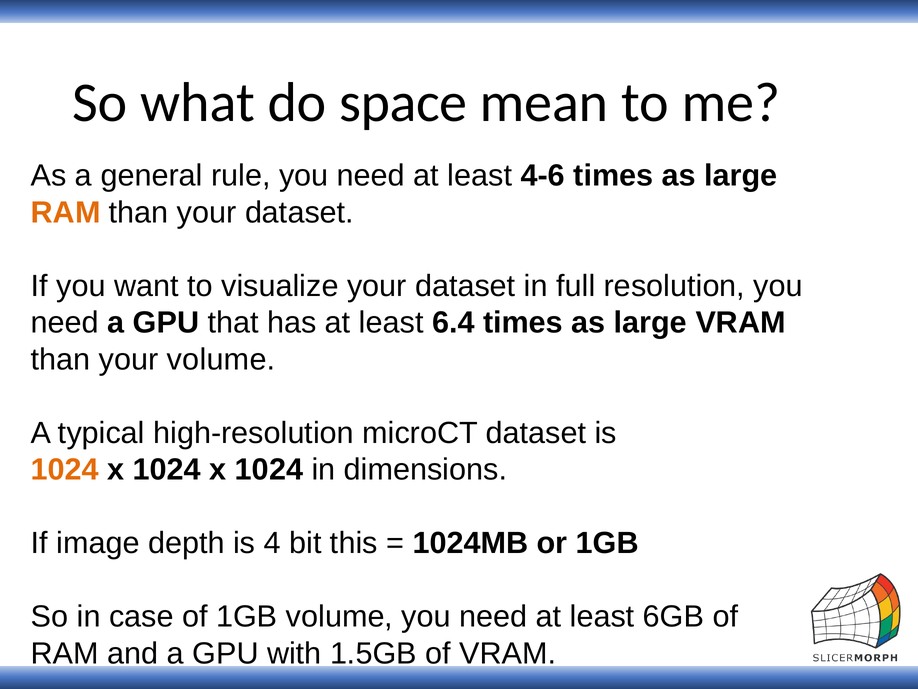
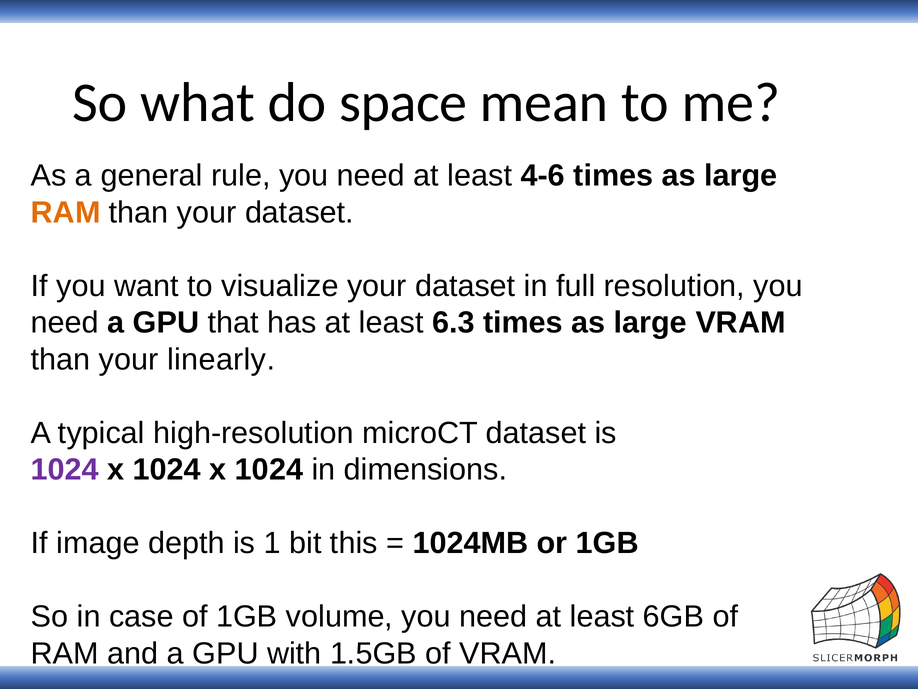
6.4: 6.4 -> 6.3 (453, 322)
your volume: volume -> linearly (221, 359)
1024 colour: orange -> purple (65, 469)
4: 4 -> 1 (272, 543)
